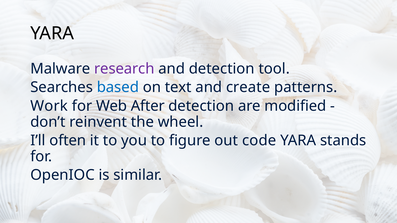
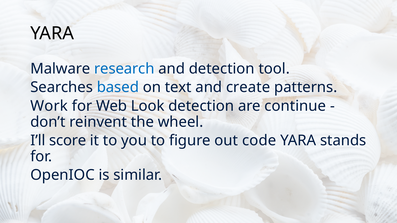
research colour: purple -> blue (124, 69)
After: After -> Look (148, 106)
modified: modified -> continue (295, 106)
often: often -> score (68, 141)
